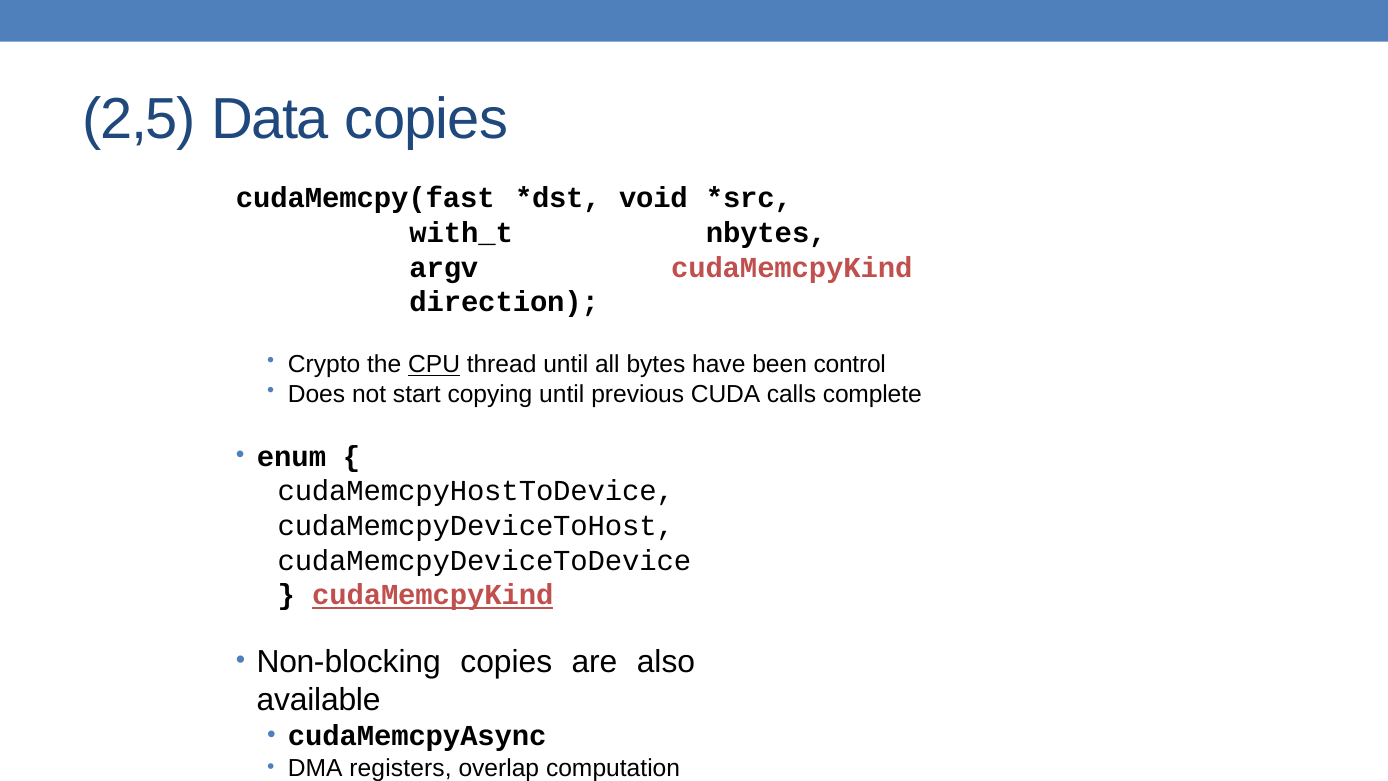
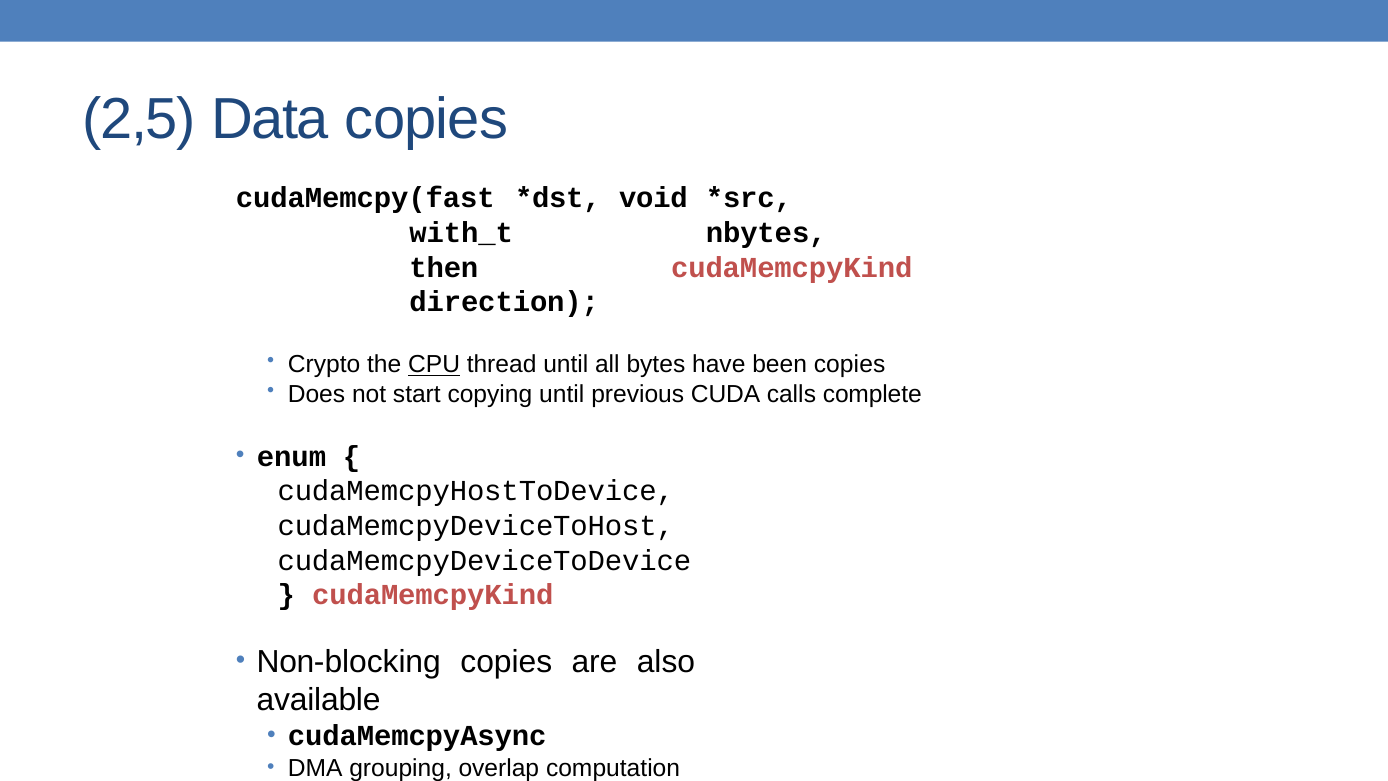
argv: argv -> then (444, 268)
been control: control -> copies (850, 365)
cudaMemcpyKind underline: present -> none (433, 595)
registers: registers -> grouping (401, 768)
